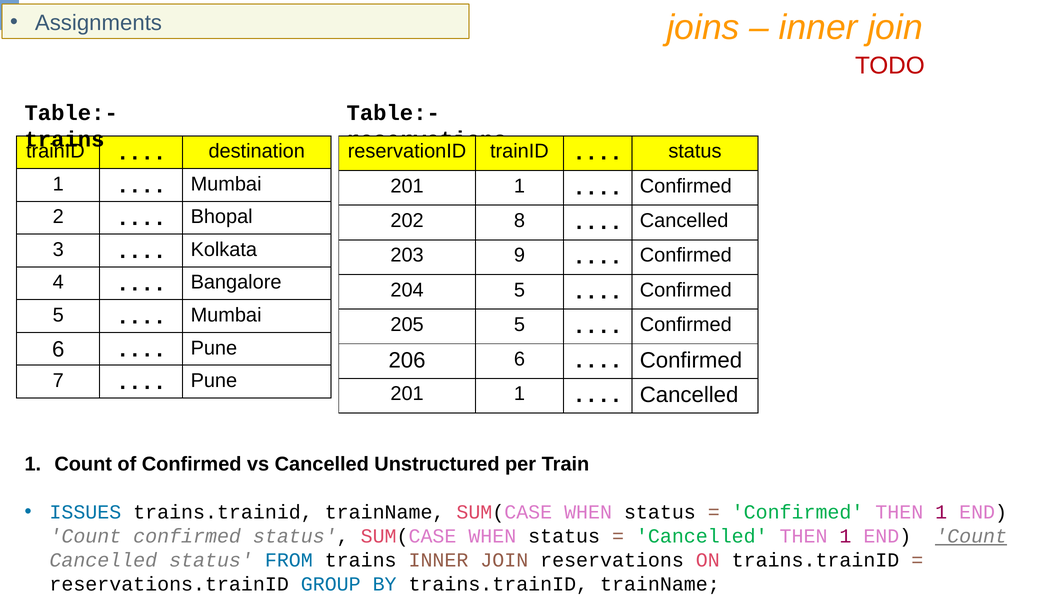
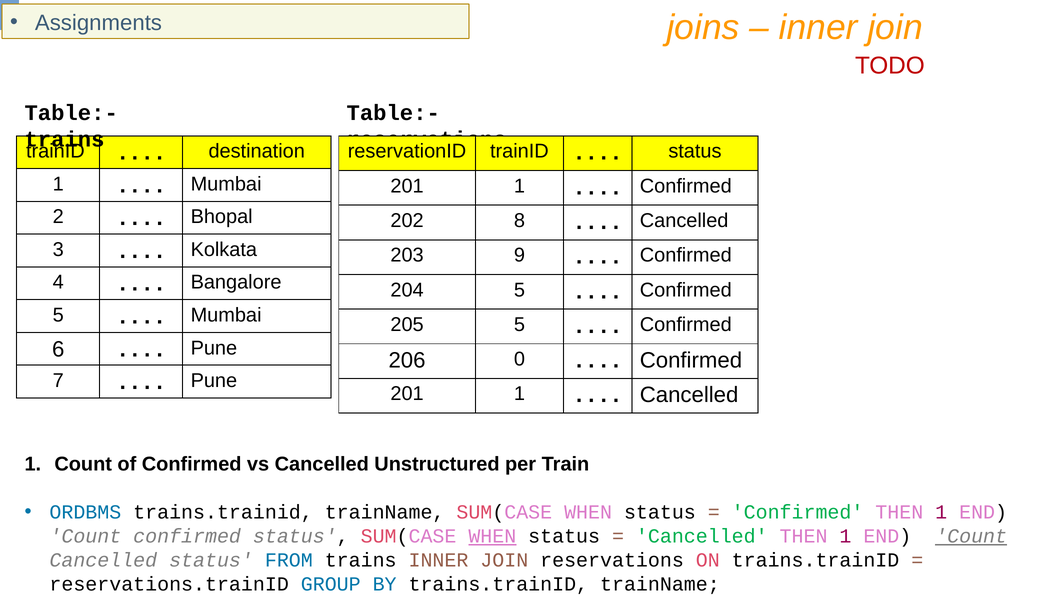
206 6: 6 -> 0 (519, 359)
ISSUES: ISSUES -> ORDBMS (85, 512)
WHEN underline: none -> present (492, 536)
